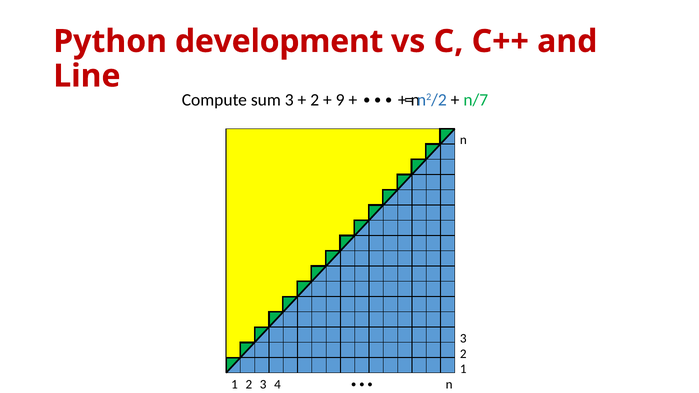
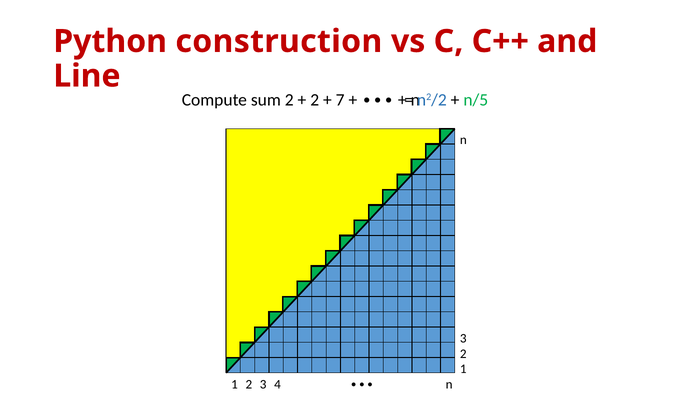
development: development -> construction (279, 41)
sum 3: 3 -> 2 (289, 100)
9: 9 -> 7 (340, 100)
n/7: n/7 -> n/5 (476, 100)
